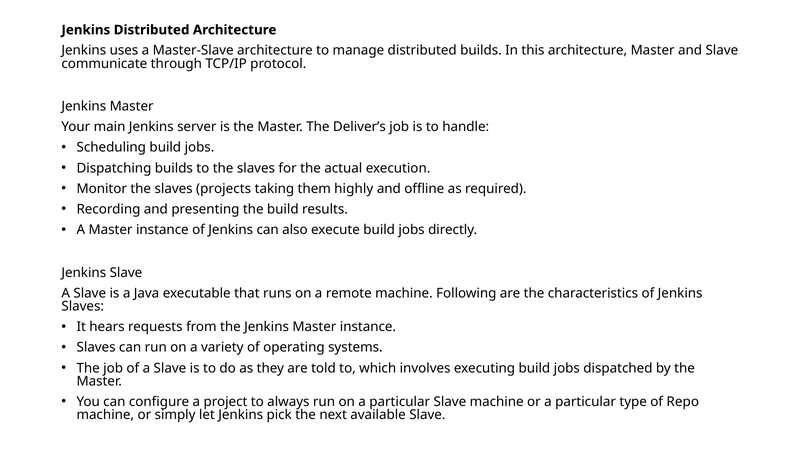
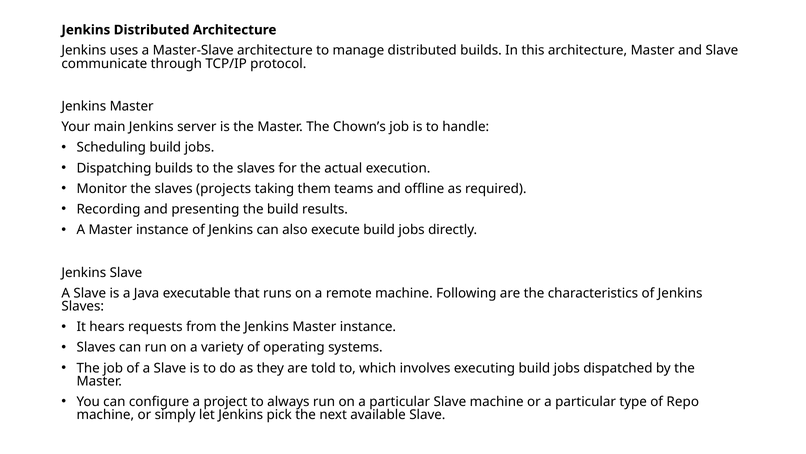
Deliver’s: Deliver’s -> Chown’s (359, 127)
highly: highly -> teams (354, 188)
